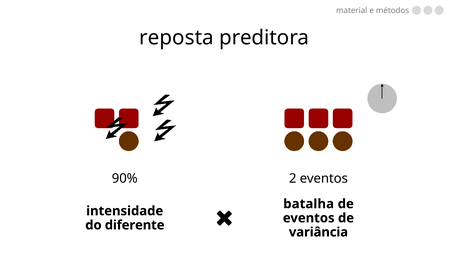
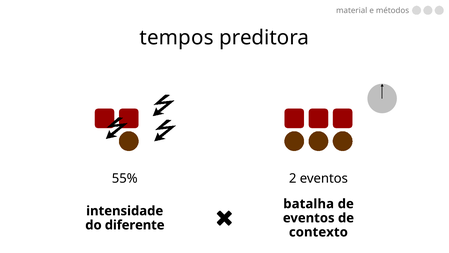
reposta: reposta -> tempos (177, 38)
90%: 90% -> 55% (125, 178)
variância: variância -> contexto (318, 232)
